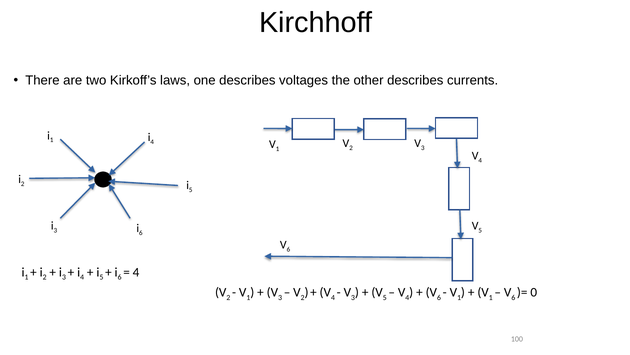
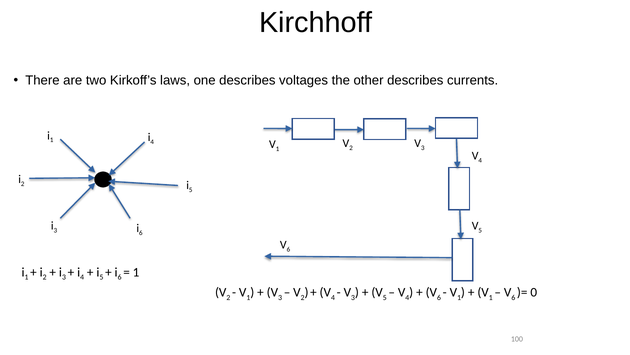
4: 4 -> 1 (136, 272)
